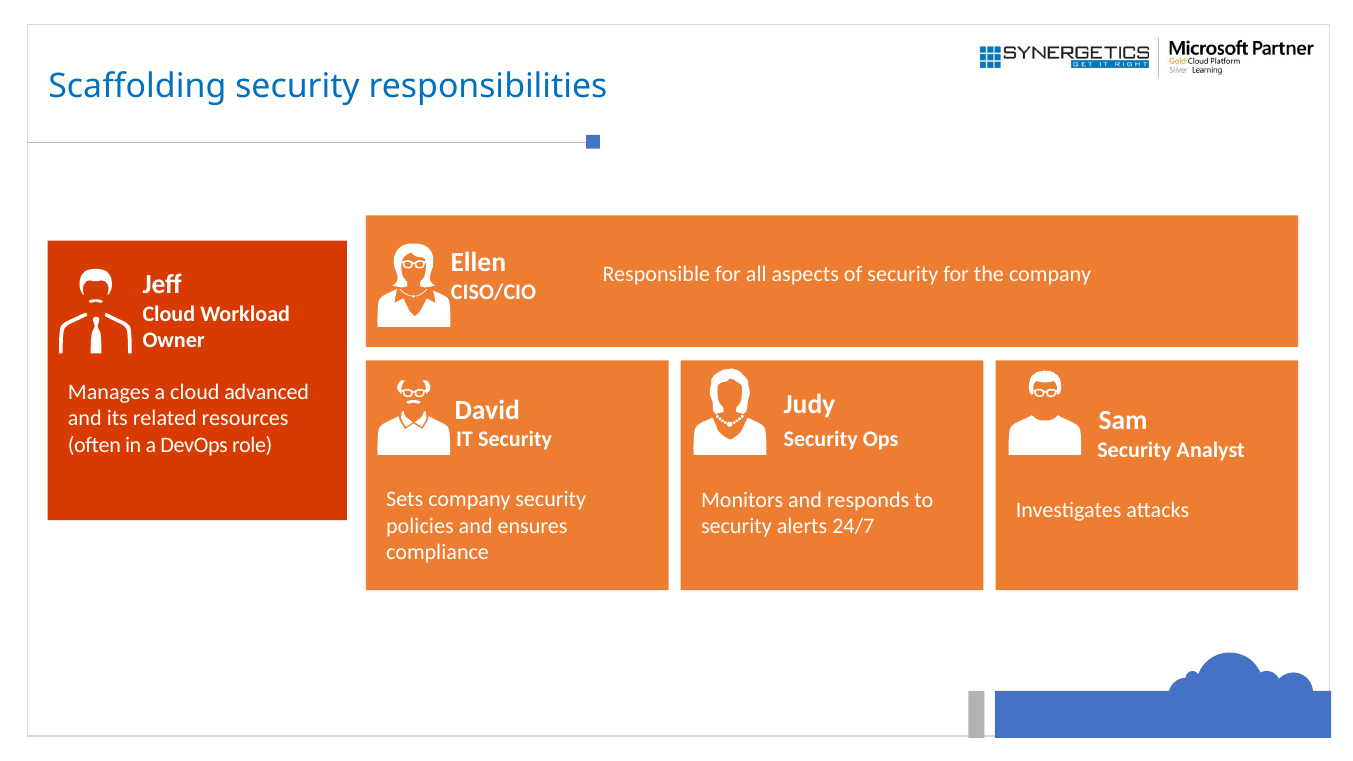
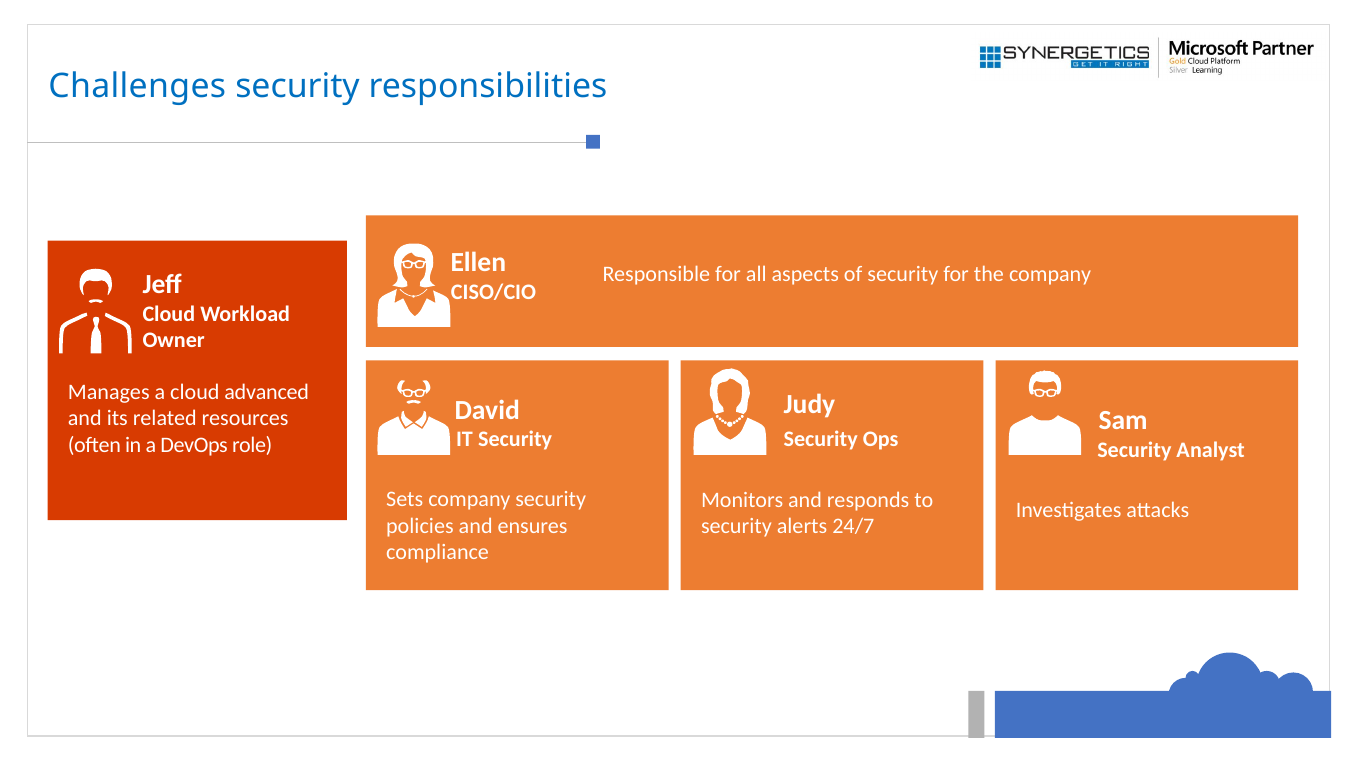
Scaffolding: Scaffolding -> Challenges (137, 86)
